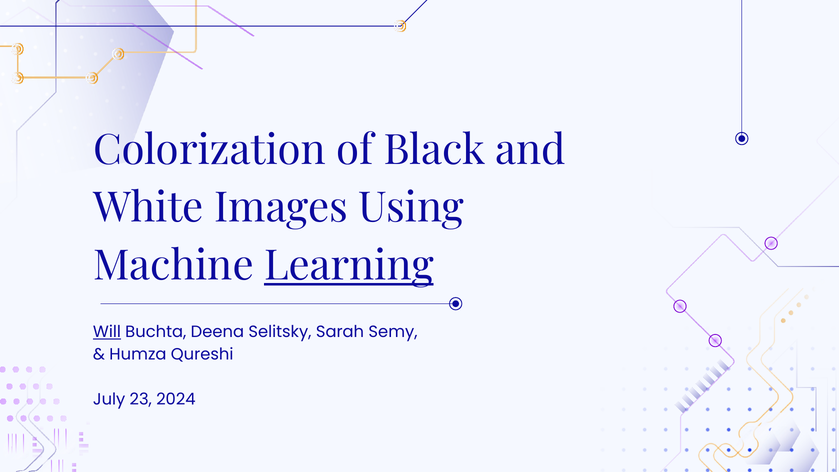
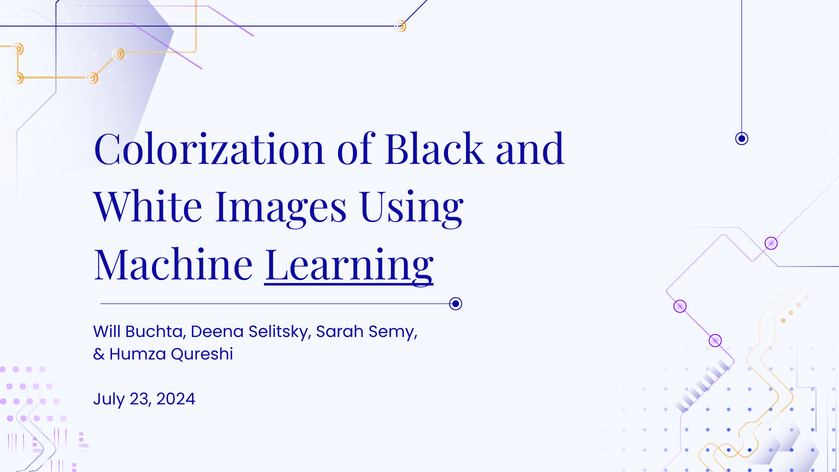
Will underline: present -> none (107, 332)
